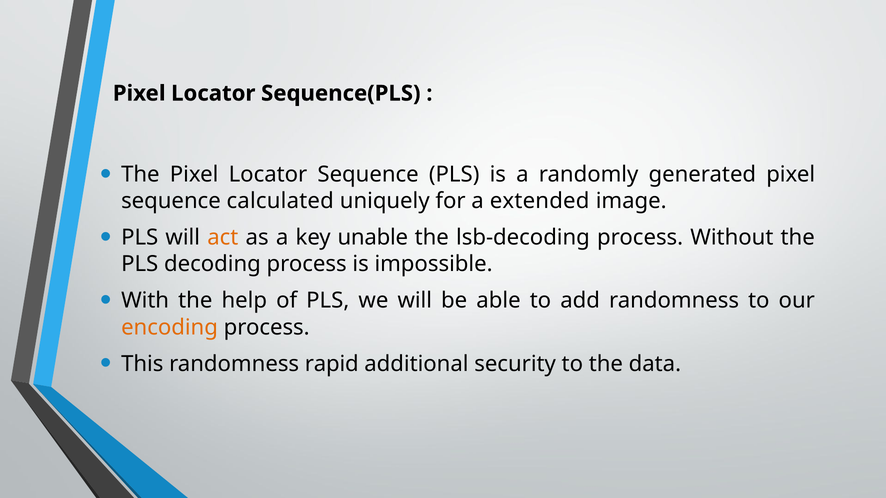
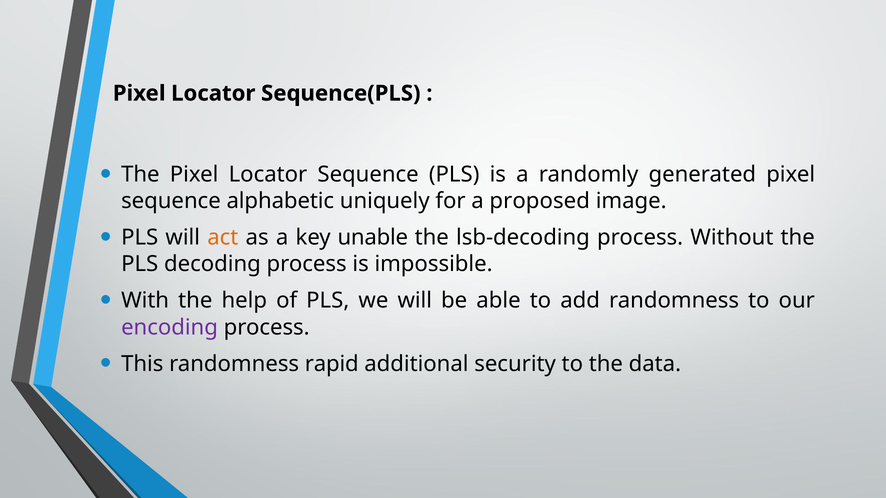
calculated: calculated -> alphabetic (280, 201)
extended: extended -> proposed (540, 201)
encoding colour: orange -> purple (170, 327)
